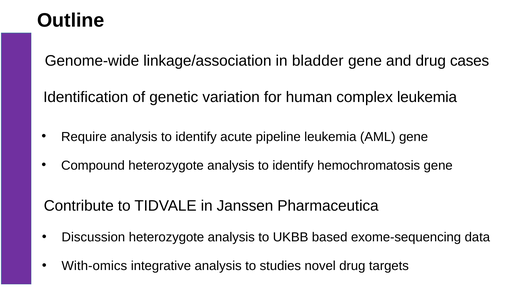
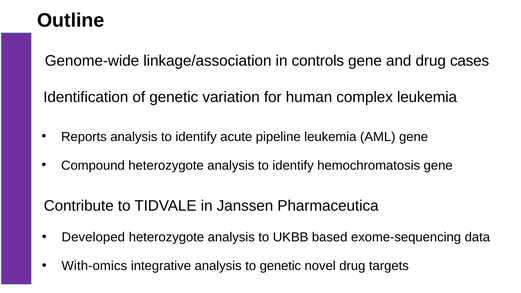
bladder: bladder -> controls (318, 61)
Require: Require -> Reports (84, 137)
Discussion: Discussion -> Developed (93, 237)
to studies: studies -> genetic (280, 266)
